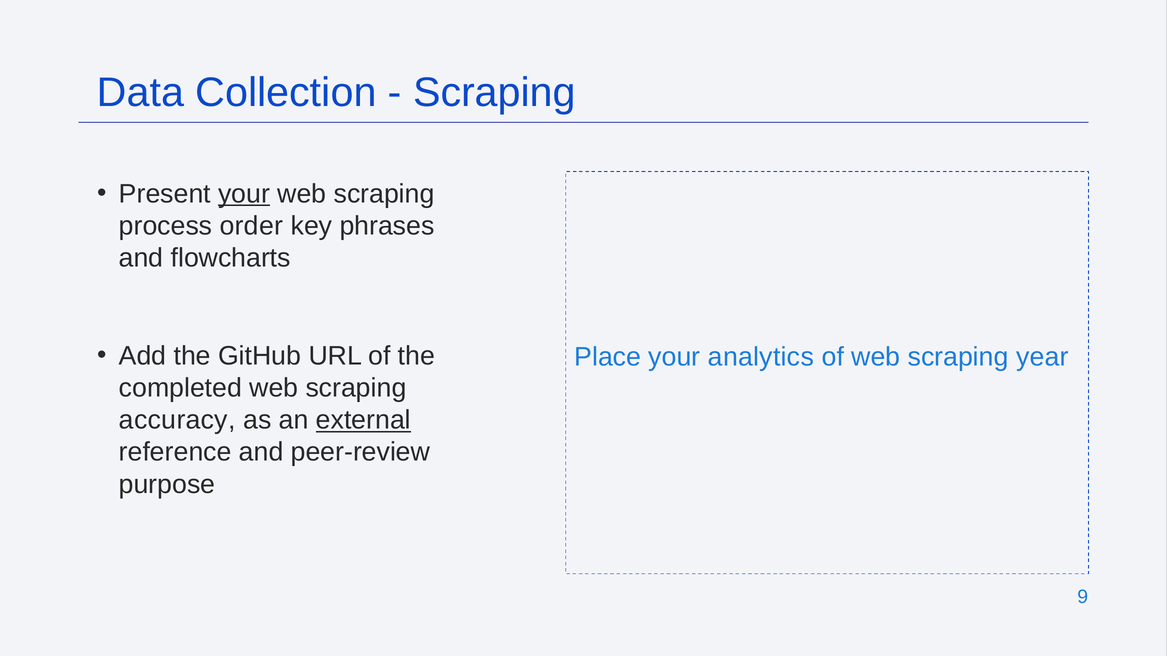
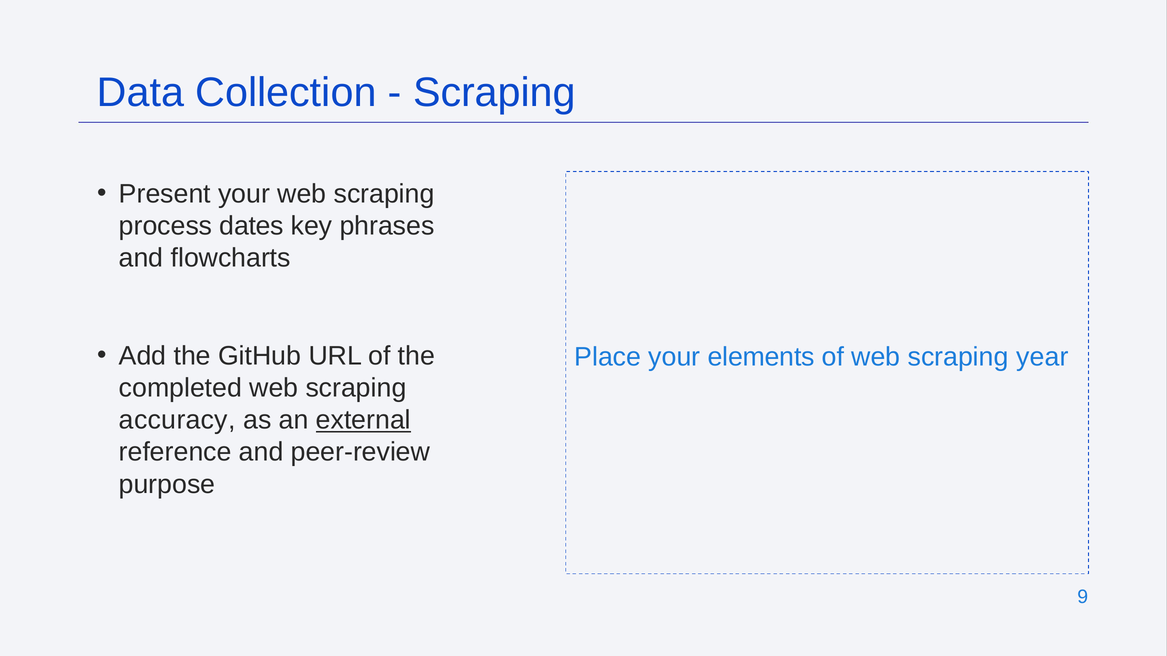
your underline: present -> none (244, 194)
order: order -> dates (252, 226)
analytics: analytics -> elements (761, 357)
